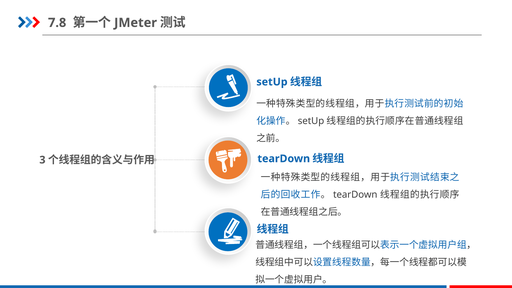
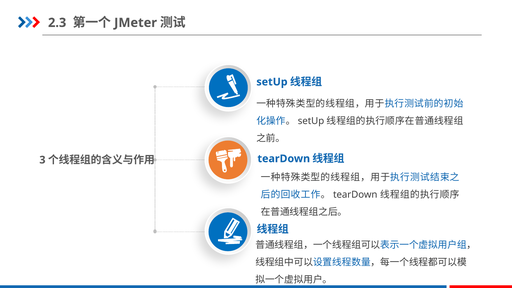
7.8: 7.8 -> 2.3 (57, 23)
